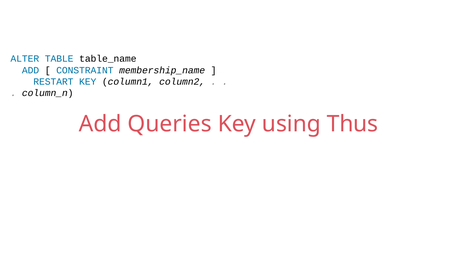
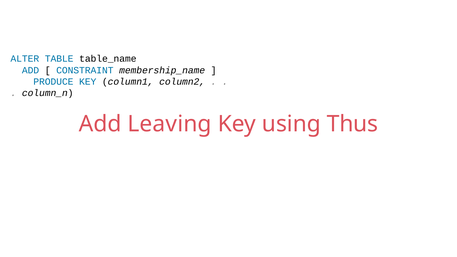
RESTART: RESTART -> PRODUCE (53, 82)
Queries: Queries -> Leaving (170, 124)
